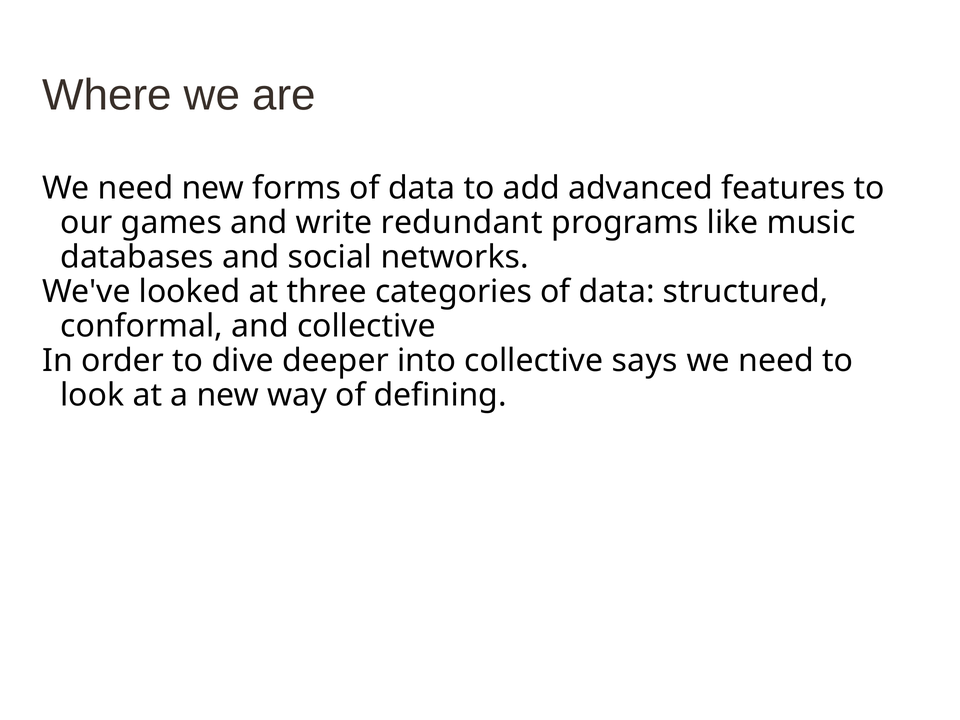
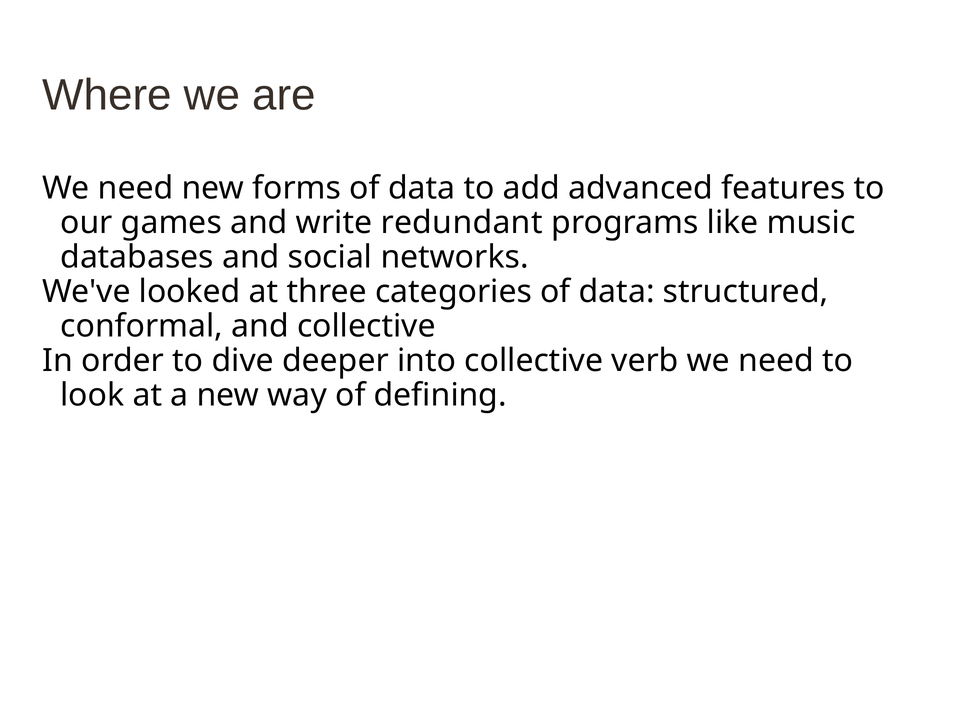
says: says -> verb (645, 361)
